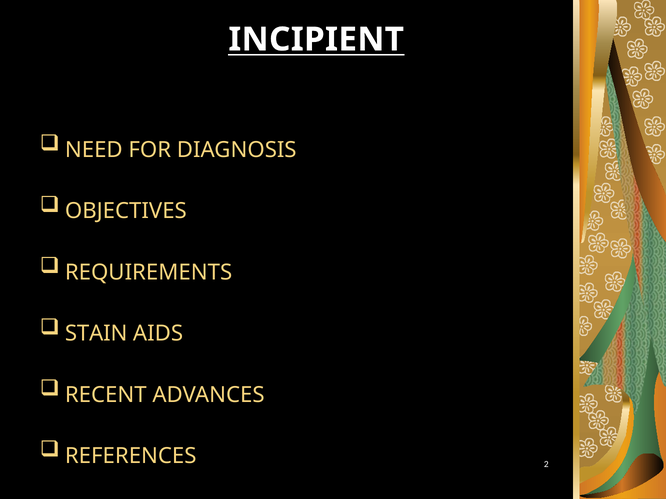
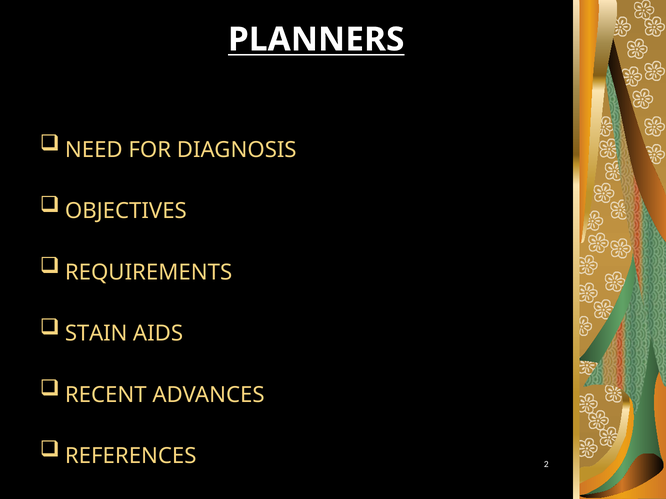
INCIPIENT: INCIPIENT -> PLANNERS (316, 39)
